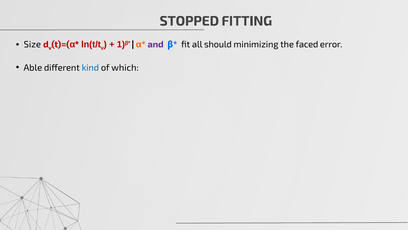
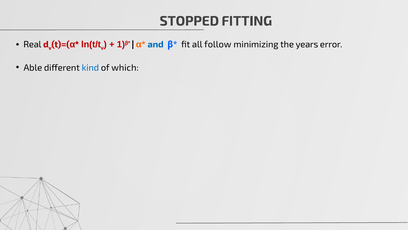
Size: Size -> Real (32, 44)
and colour: purple -> blue (156, 44)
should: should -> follow (218, 44)
faced: faced -> years (307, 44)
